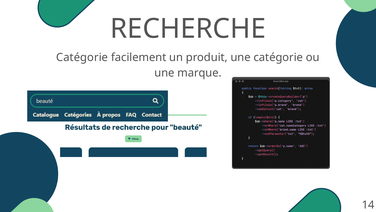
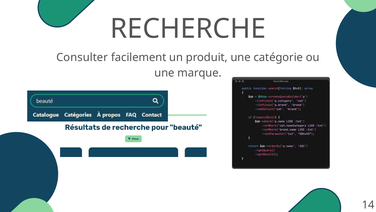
Catégorie: Catégorie -> Consulter (82, 57)
